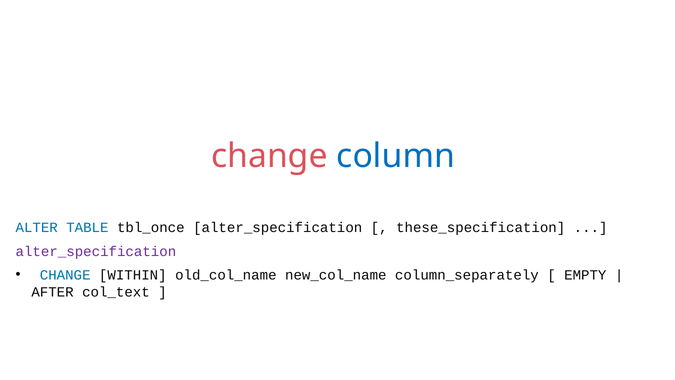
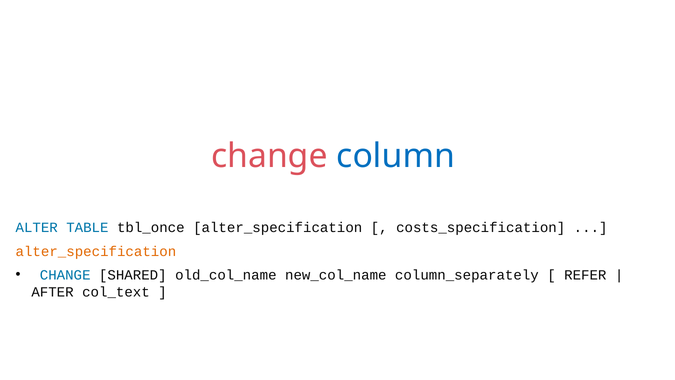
these_specification: these_specification -> costs_specification (481, 228)
alter_specification colour: purple -> orange (96, 251)
WITHIN: WITHIN -> SHARED (133, 275)
EMPTY: EMPTY -> REFER (585, 275)
